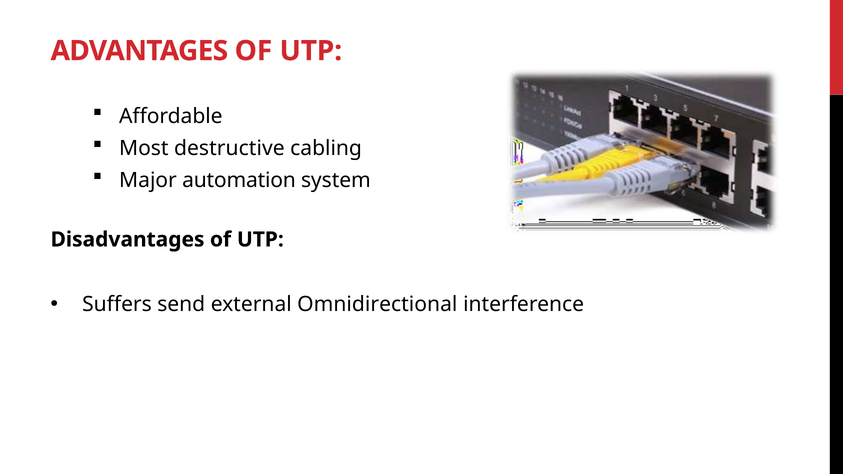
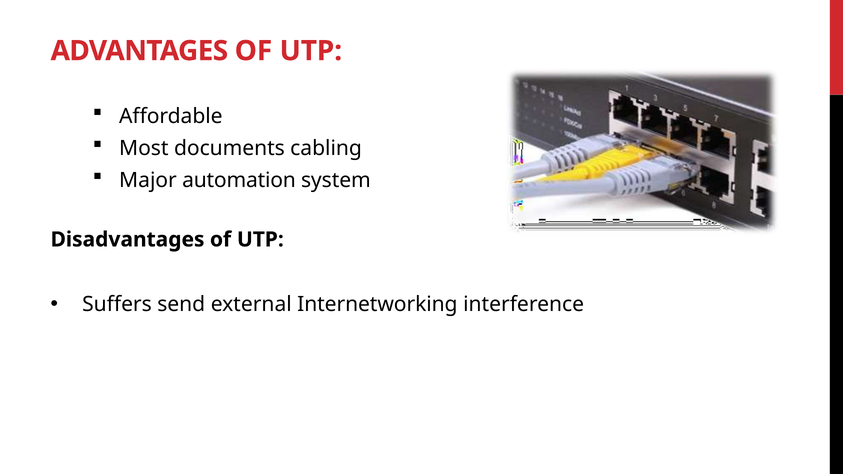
destructive: destructive -> documents (229, 148)
Omnidirectional: Omnidirectional -> Internetworking (377, 304)
